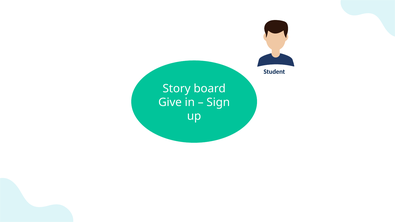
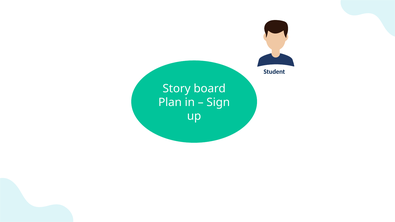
Give: Give -> Plan (170, 102)
